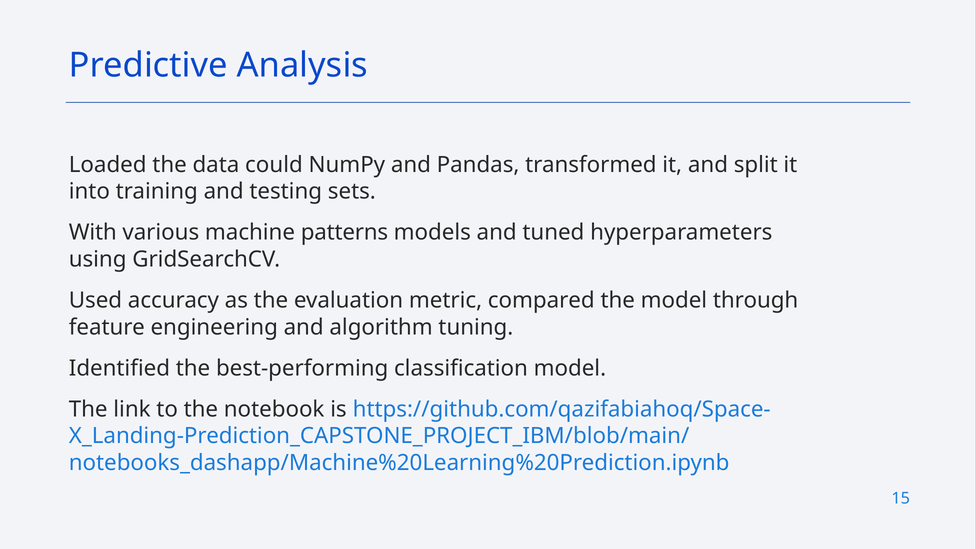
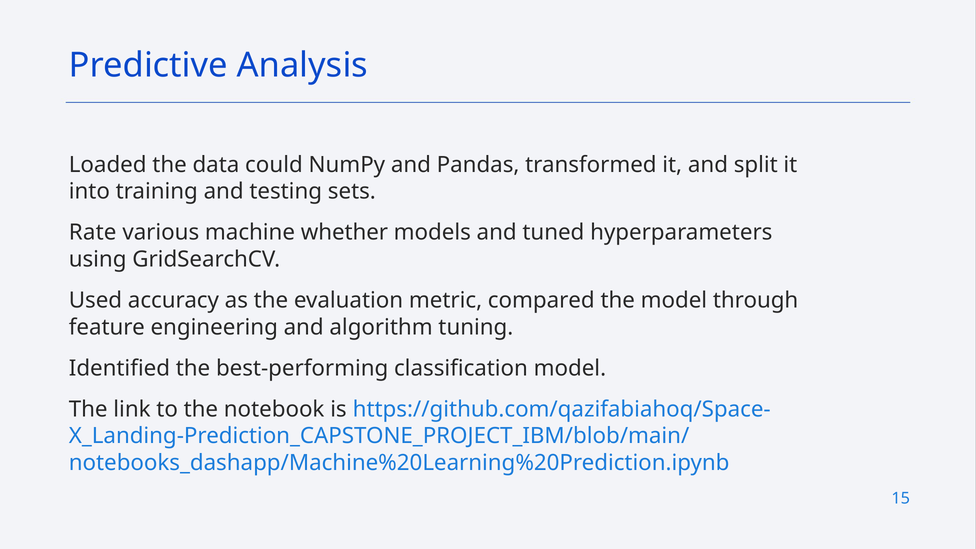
With: With -> Rate (93, 233)
patterns: patterns -> whether (344, 233)
